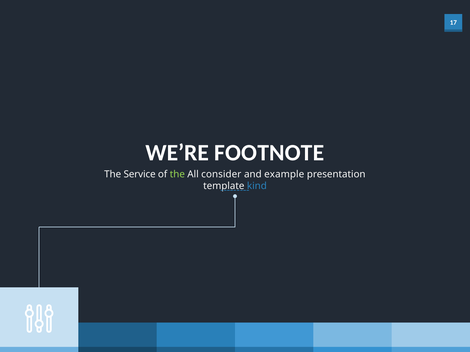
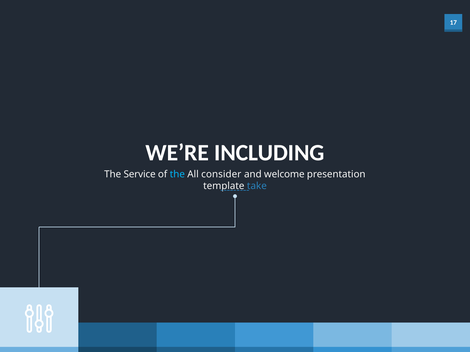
FOOTNOTE: FOOTNOTE -> INCLUDING (269, 153)
the colour: light green -> light blue (177, 174)
example: example -> welcome (284, 174)
kind: kind -> take (257, 186)
